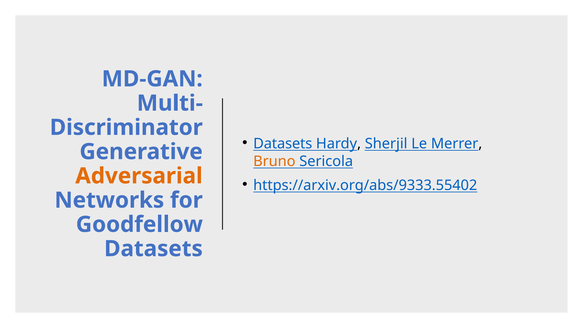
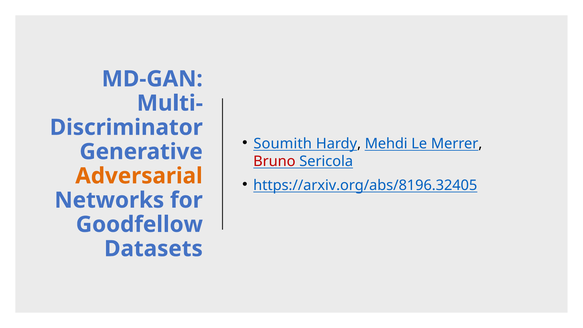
Datasets: Datasets -> Soumith (283, 144)
Sherjil: Sherjil -> Mehdi (386, 144)
Bruno colour: orange -> red (274, 161)
https://arxiv.org/abs/9333.55402: https://arxiv.org/abs/9333.55402 -> https://arxiv.org/abs/8196.32405 (365, 185)
